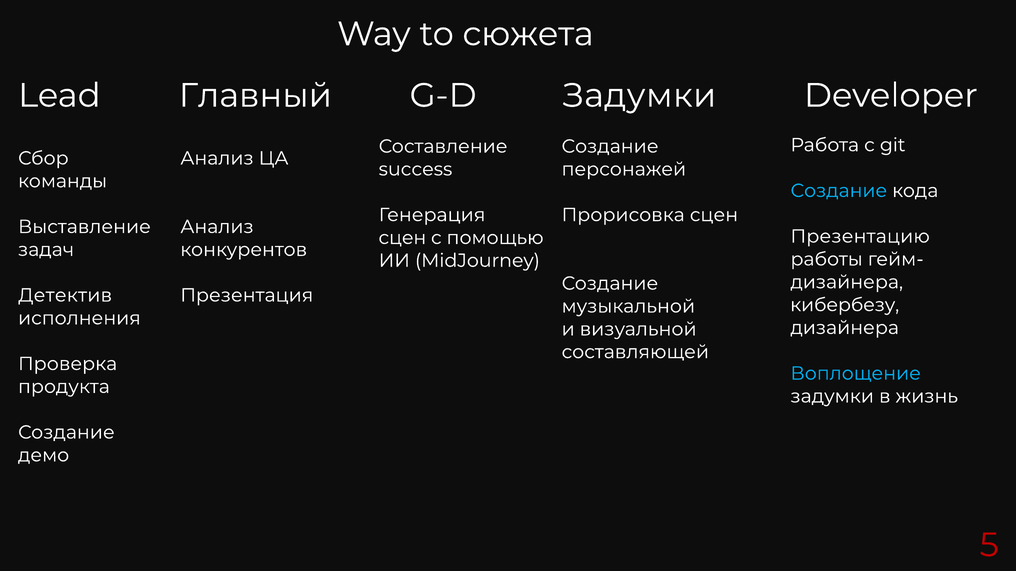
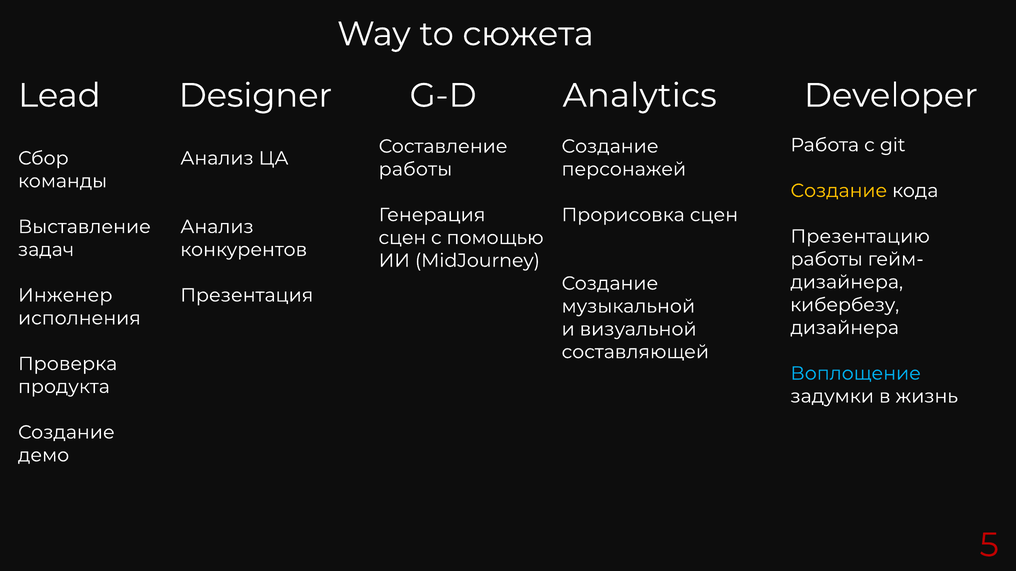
Главный: Главный -> Designer (255, 96)
G-D Задумки: Задумки -> Analytics (640, 96)
success: success -> работы (415, 169)
Создание colour: light blue -> yellow (839, 191)
Детектив: Детектив -> Инженер (65, 296)
